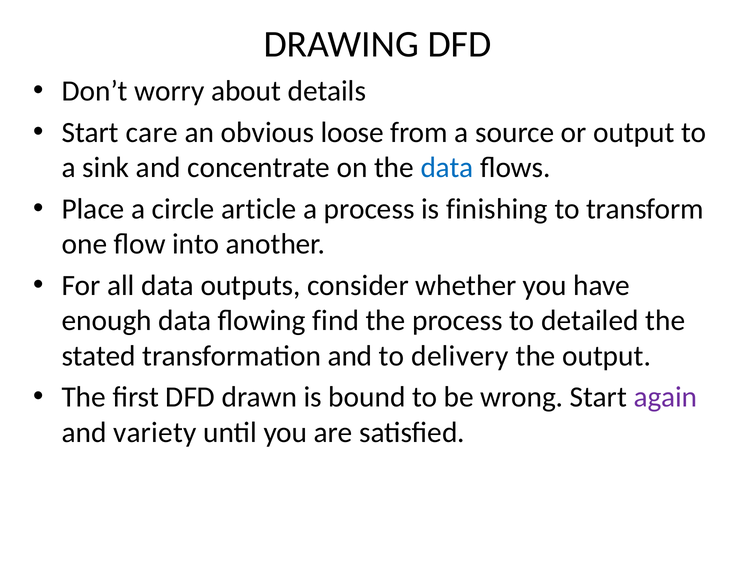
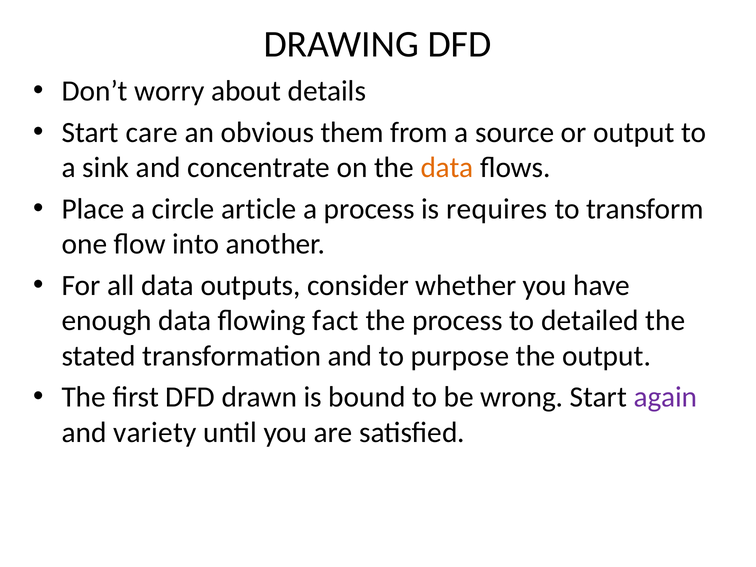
loose: loose -> them (352, 132)
data colour: blue -> orange (447, 168)
finishing: finishing -> requires (497, 209)
find: find -> fact (335, 321)
delivery: delivery -> purpose (460, 356)
